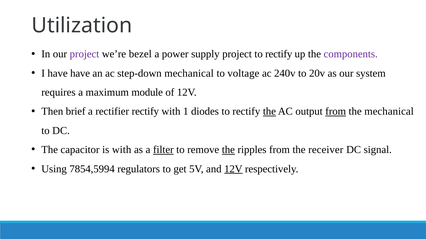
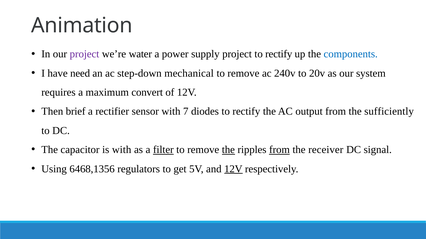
Utilization: Utilization -> Animation (82, 26)
bezel: bezel -> water (140, 54)
components colour: purple -> blue (351, 54)
have have: have -> need (80, 73)
voltage: voltage -> remove (243, 73)
module: module -> convert (147, 93)
rectifier rectify: rectify -> sensor (145, 112)
1: 1 -> 7 (186, 112)
the underline: present -> none (269, 112)
from underline: present -> none (336, 112)
the mechanical: mechanical -> sufficiently (389, 112)
from underline: none -> present (279, 150)
7854,5994: 7854,5994 -> 6468,1356 (92, 169)
